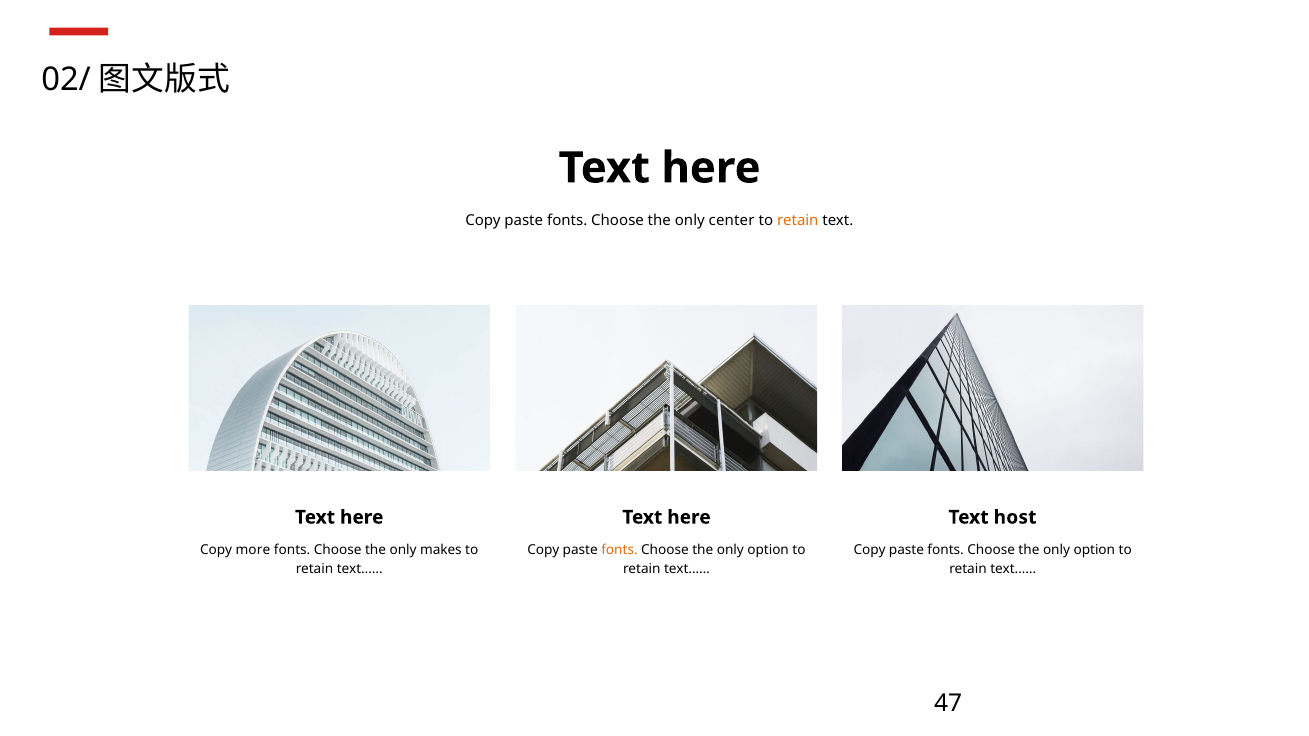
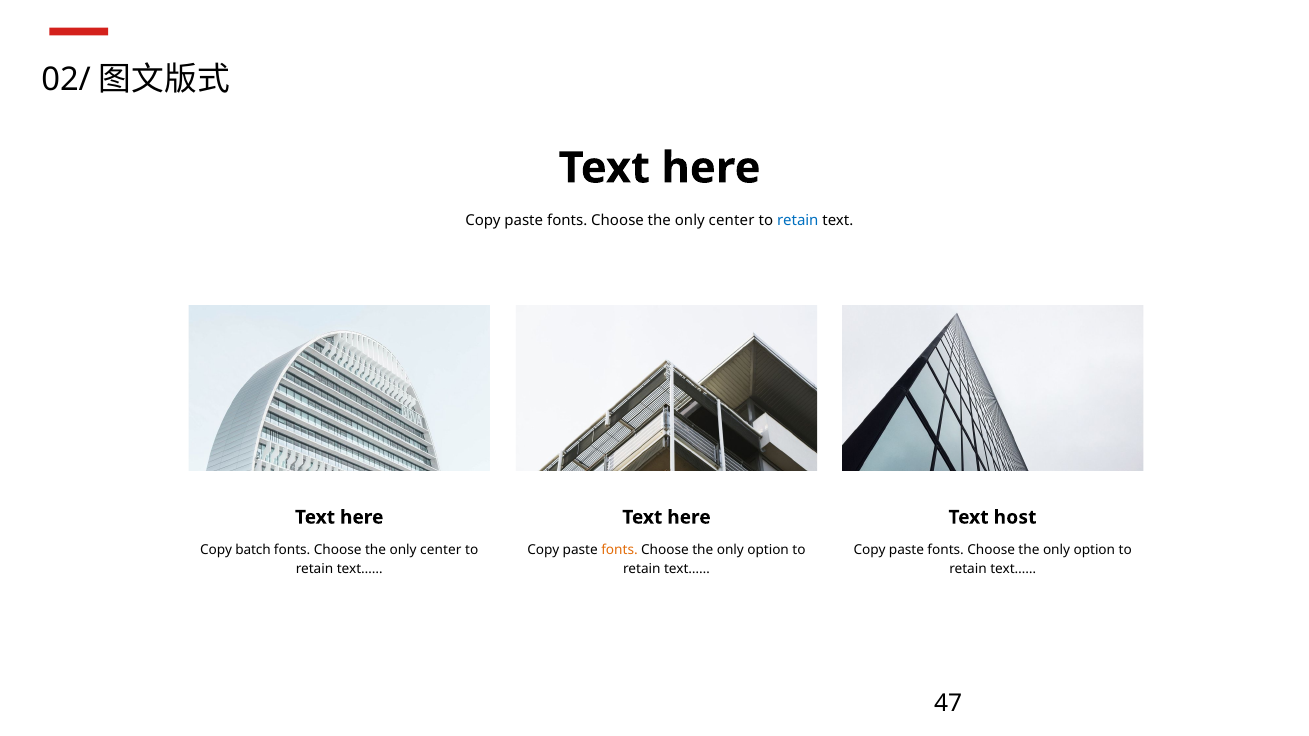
retain colour: orange -> blue (798, 221)
more: more -> batch (253, 550)
makes: makes -> center (441, 550)
